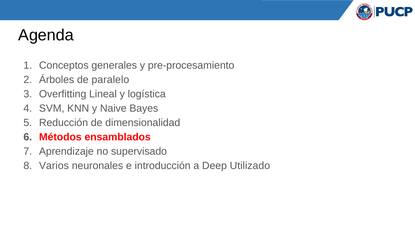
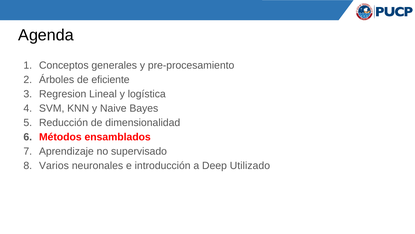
paralelo: paralelo -> eficiente (110, 80)
Overfitting: Overfitting -> Regresion (63, 94)
